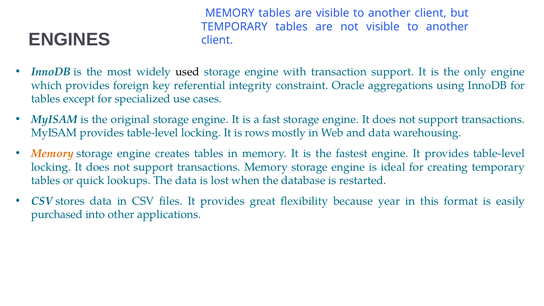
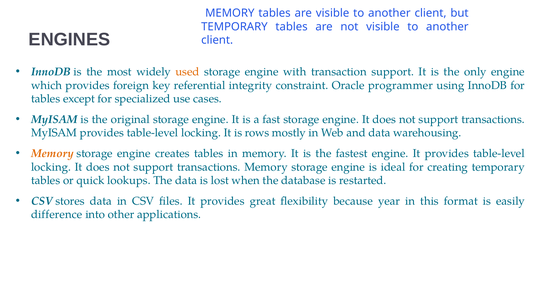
used colour: black -> orange (187, 72)
aggregations: aggregations -> programmer (400, 85)
purchased: purchased -> difference (57, 215)
